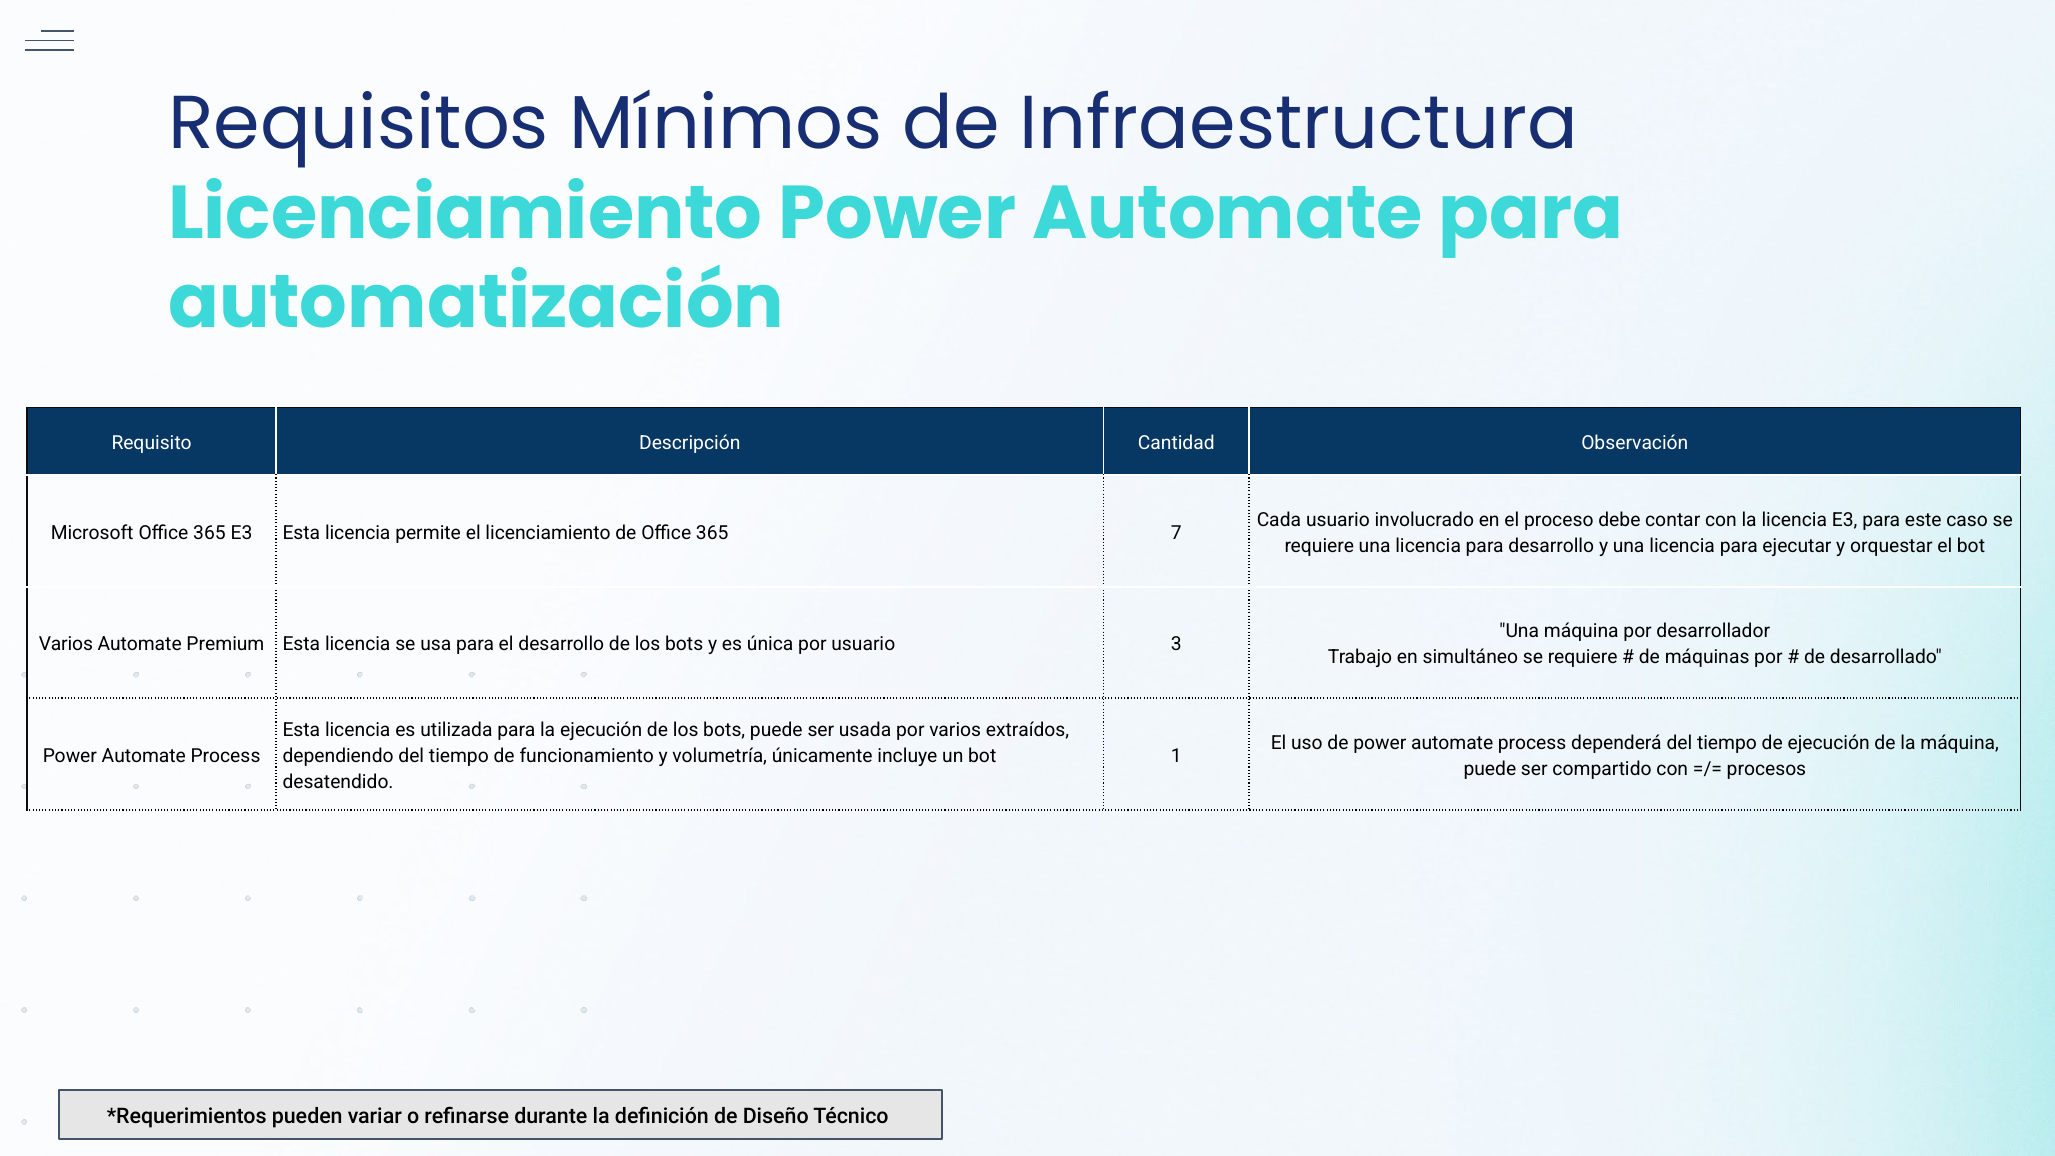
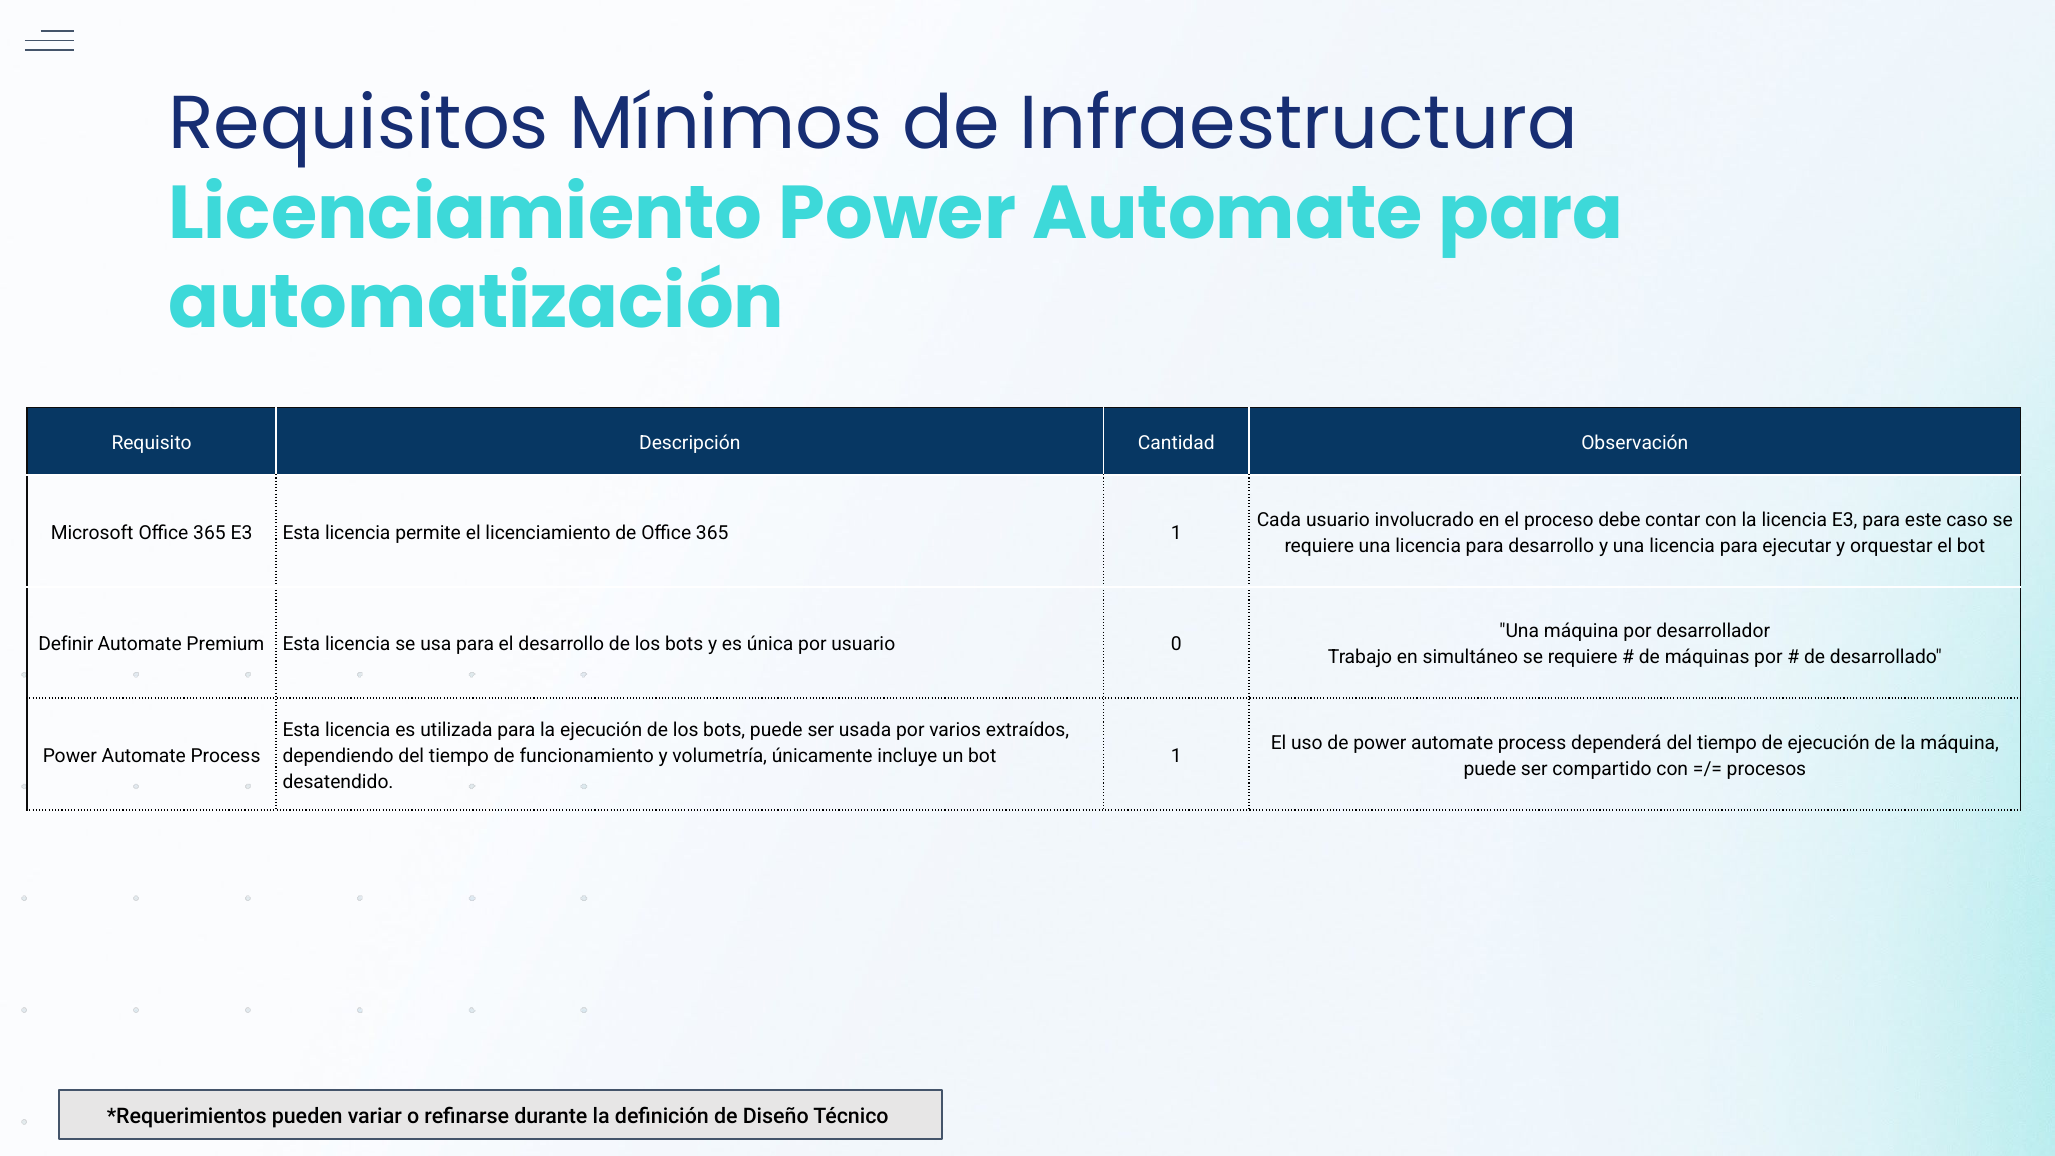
365 7: 7 -> 1 (1176, 533)
Varios: Varios -> Definir (66, 644)
3: 3 -> 0 (1176, 644)
